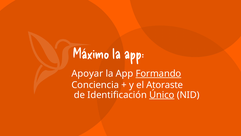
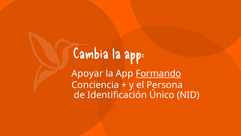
Máximo: Máximo -> Cambia (91, 54)
Atoraste: Atoraste -> Persona (165, 85)
Único underline: present -> none (162, 95)
